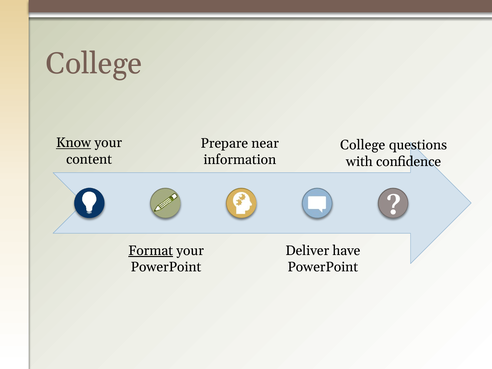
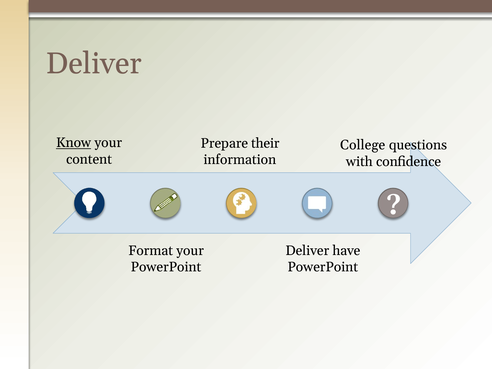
College: College -> Deliver (94, 64)
near: near -> their (265, 143)
Format underline: present -> none (151, 251)
